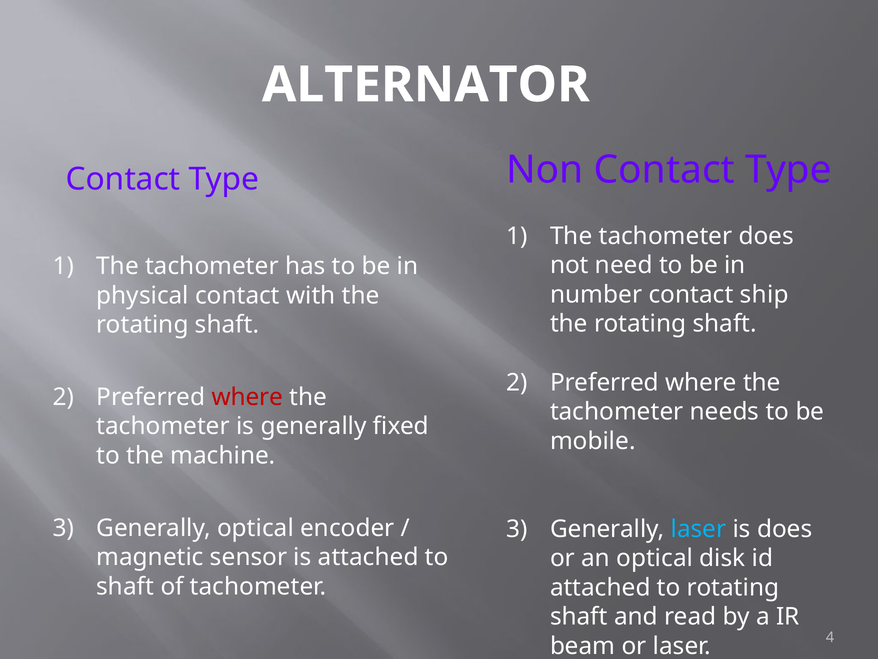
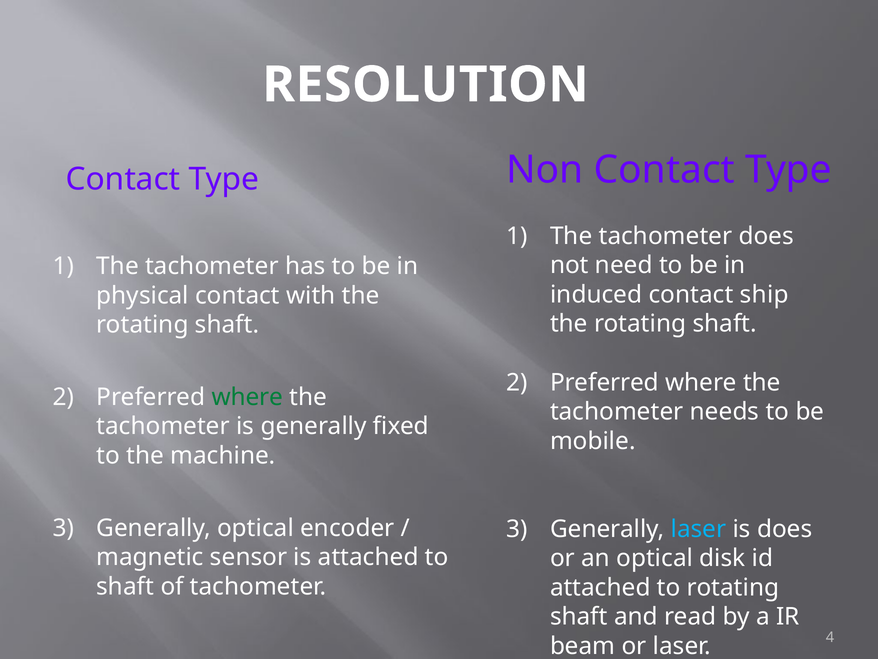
ALTERNATOR: ALTERNATOR -> RESOLUTION (426, 85)
number: number -> induced (596, 294)
where colour: red -> green (247, 397)
